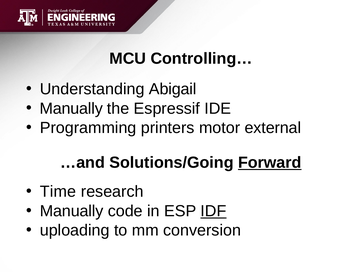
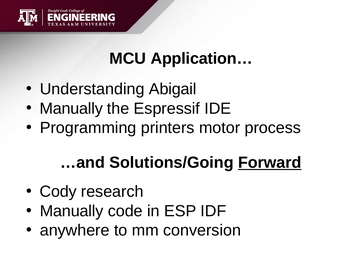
Controlling…: Controlling… -> Application… (202, 59)
external: external -> process (273, 128)
Time: Time -> Cody (58, 191)
IDF underline: present -> none (213, 211)
uploading: uploading -> anywhere (75, 230)
